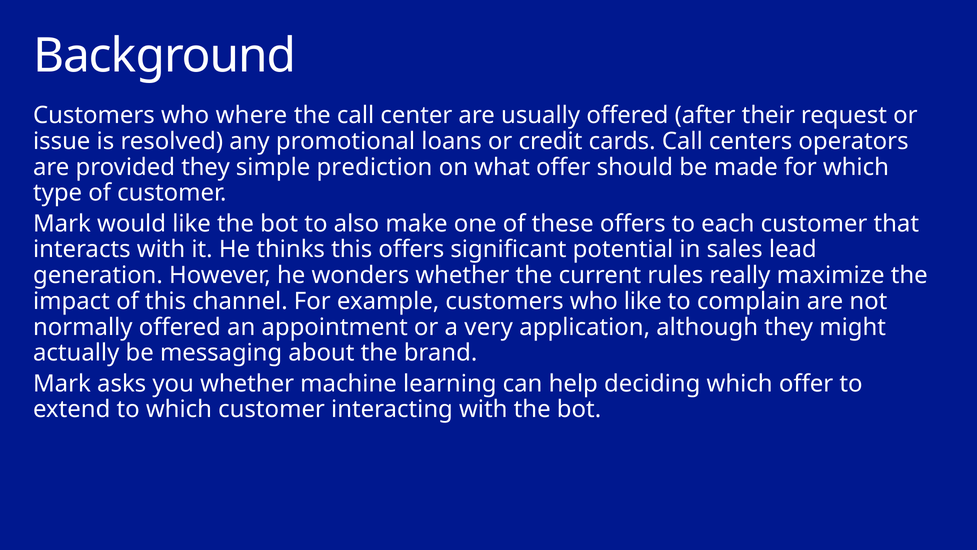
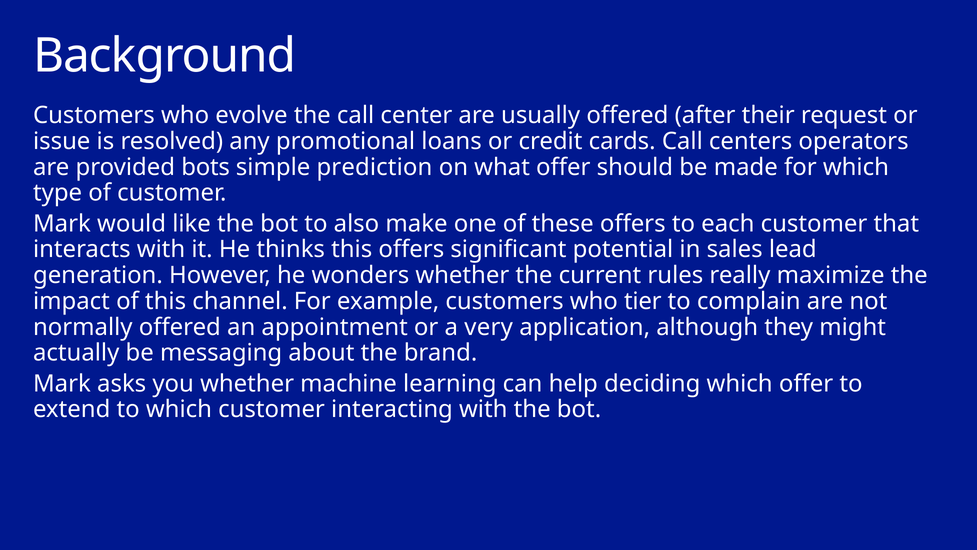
where: where -> evolve (251, 115)
provided they: they -> bots (206, 167)
who like: like -> tier (643, 301)
